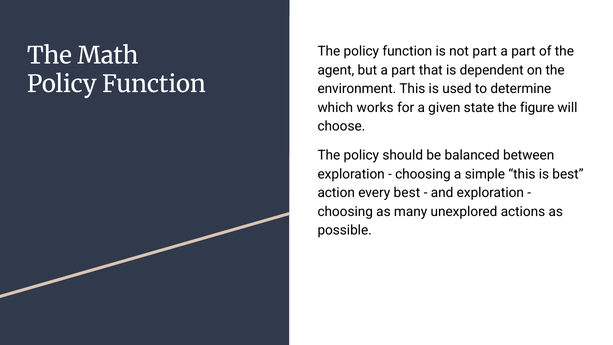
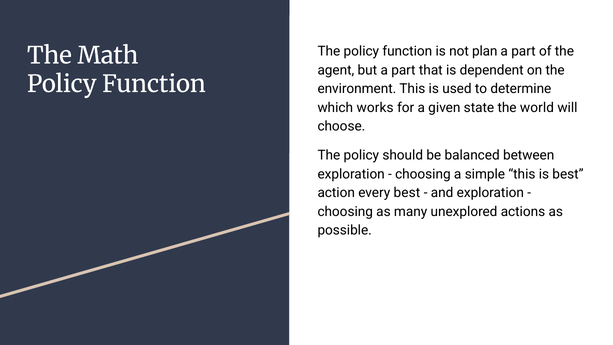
not part: part -> plan (485, 51)
figure: figure -> world (537, 107)
